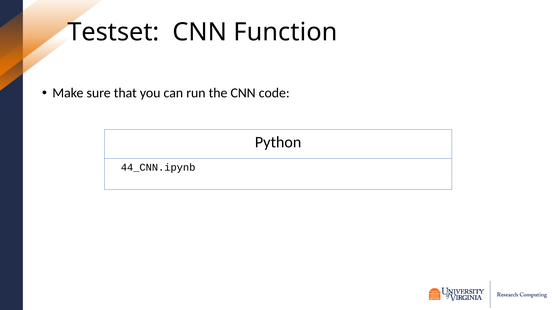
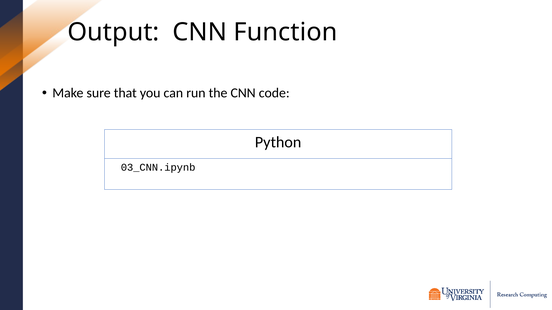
Testset: Testset -> Output (113, 32)
44_CNN.ipynb: 44_CNN.ipynb -> 03_CNN.ipynb (158, 168)
